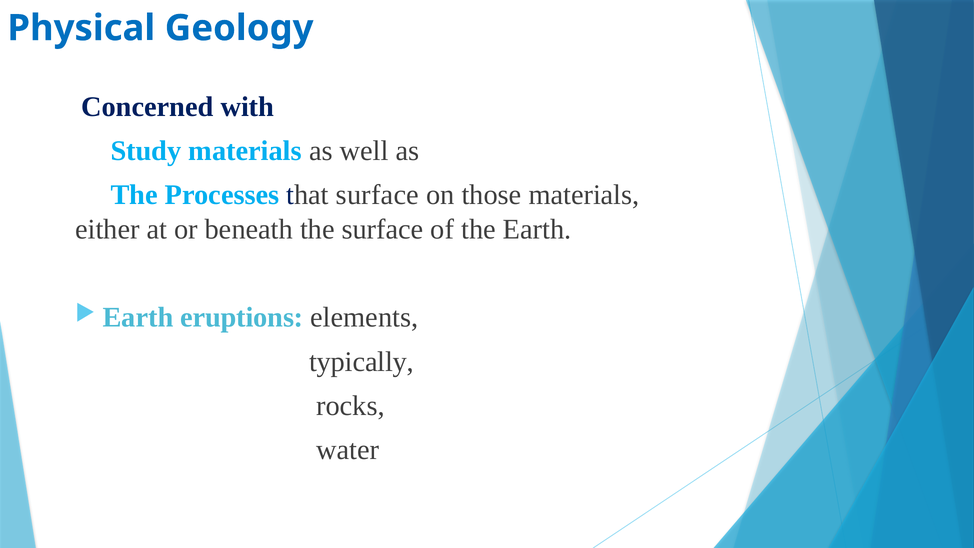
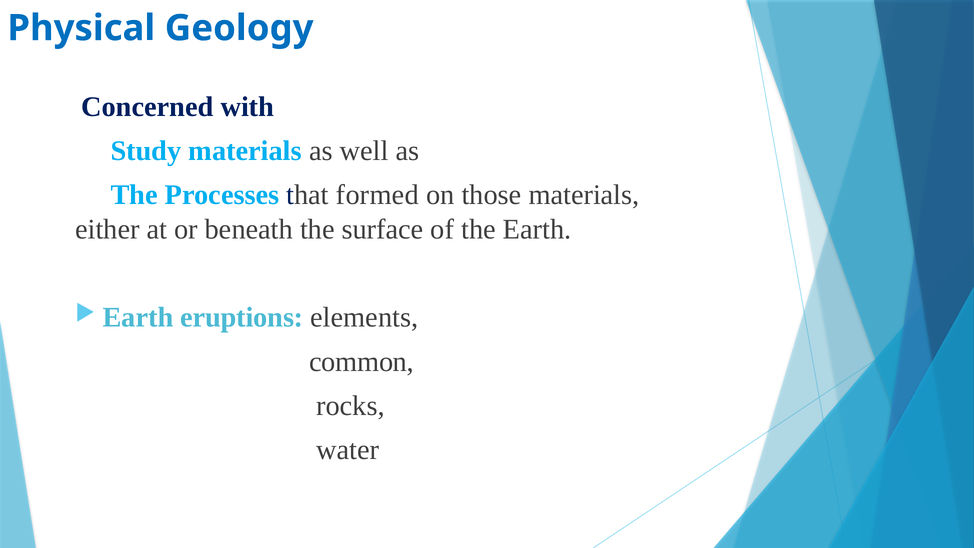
that surface: surface -> formed (377, 195)
typically: typically -> common (362, 362)
